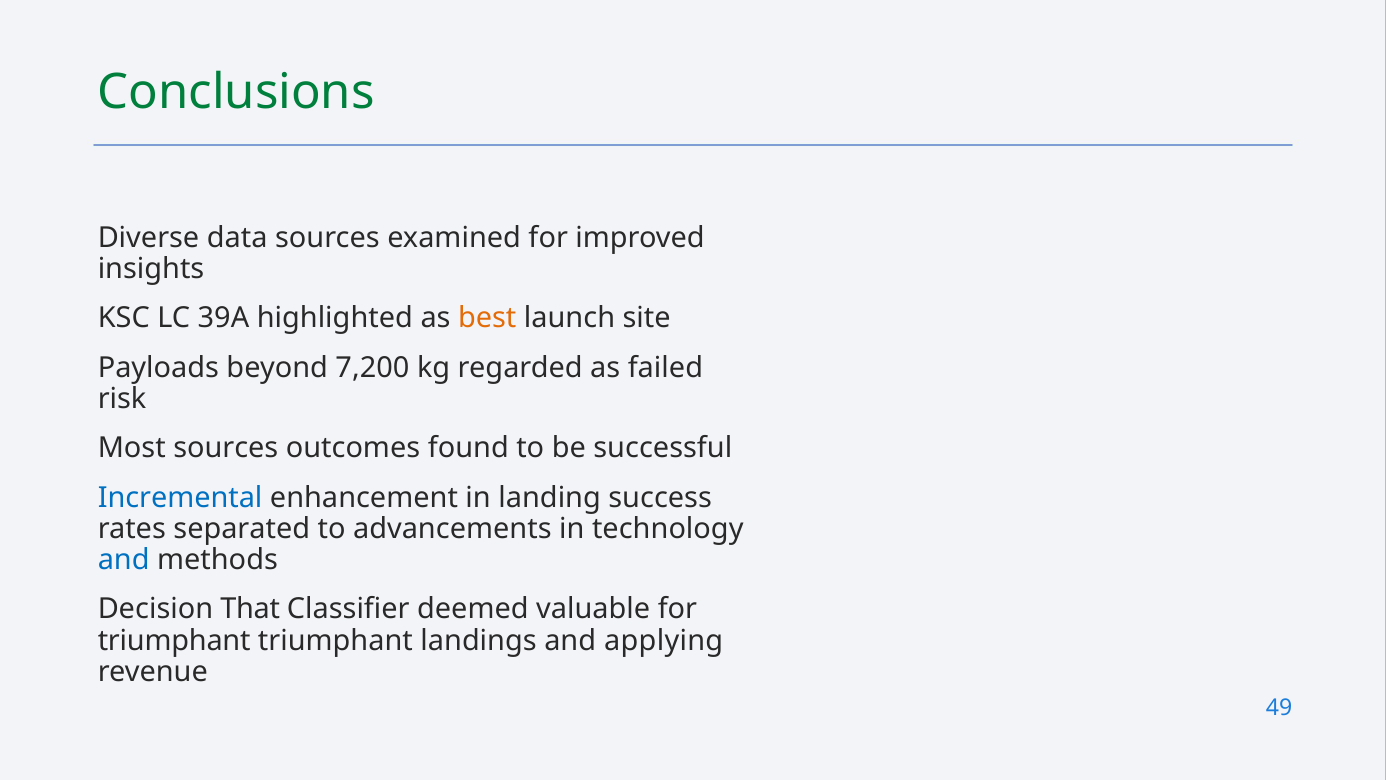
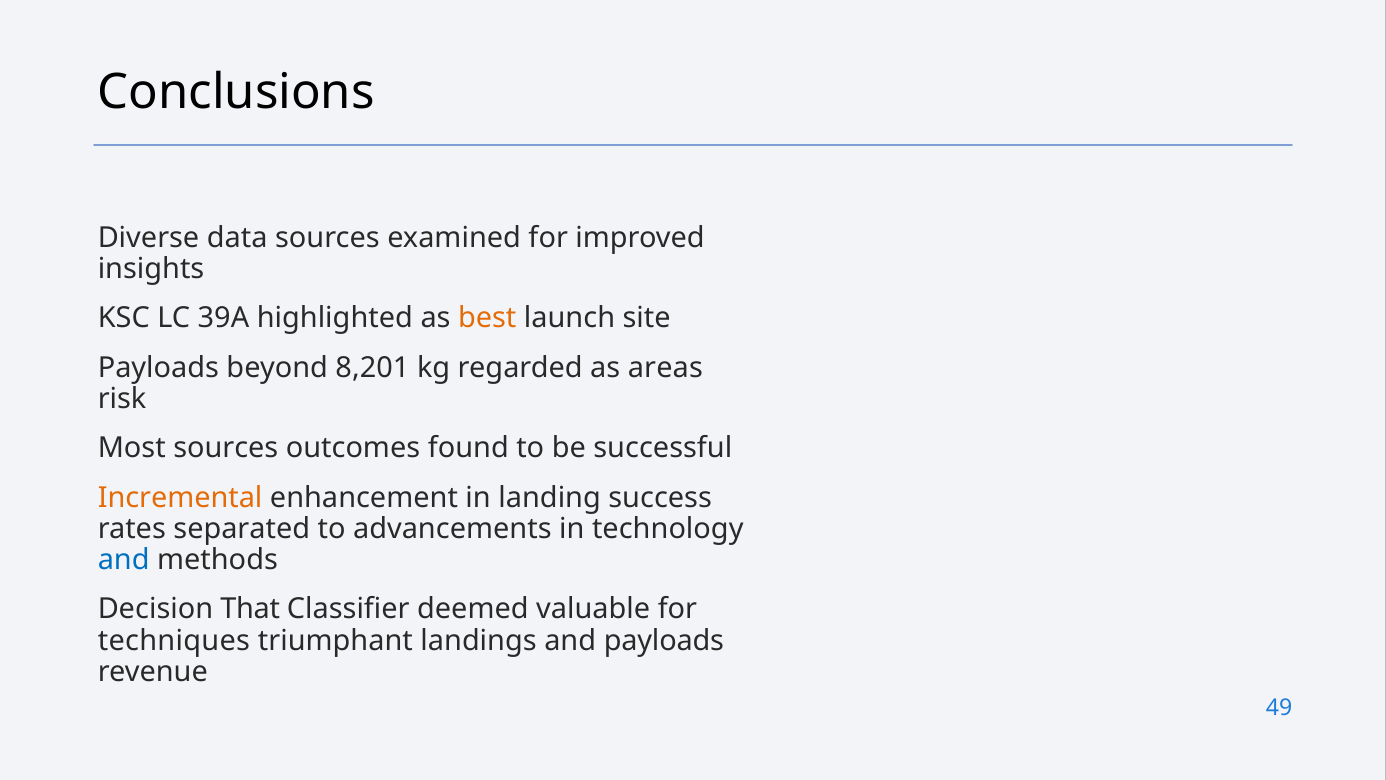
Conclusions colour: green -> black (236, 93)
7,200: 7,200 -> 8,201 (372, 368)
failed: failed -> areas (665, 368)
Incremental colour: blue -> orange (180, 497)
triumphant: triumphant -> techniques (174, 640)
and applying: applying -> payloads (664, 640)
